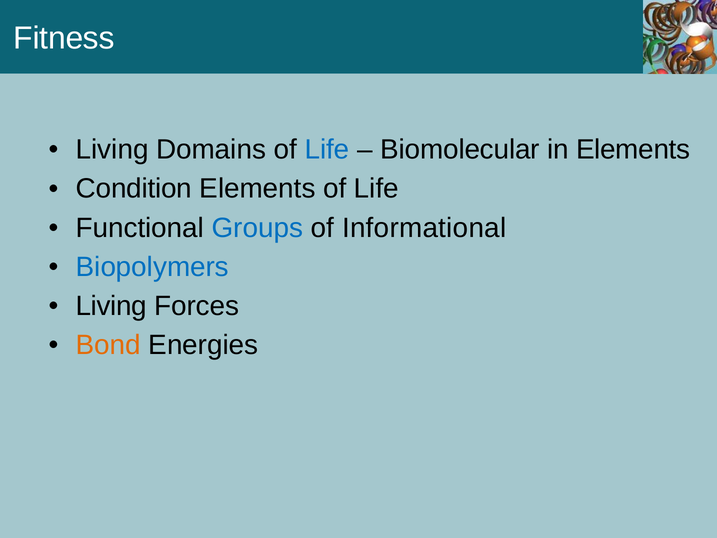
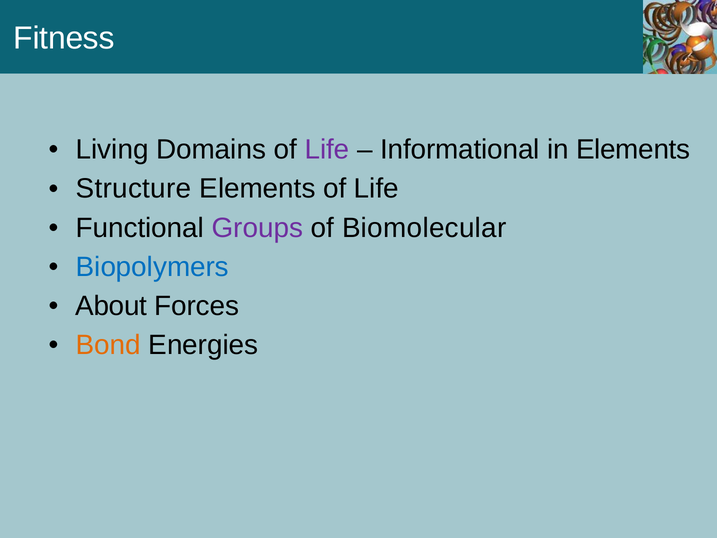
Life colour: blue -> purple (327, 150)
Biomolecular: Biomolecular -> Informational (460, 150)
Condition: Condition -> Structure (134, 189)
Groups colour: blue -> purple (257, 228)
Informational: Informational -> Biomolecular (424, 228)
Living: Living -> About (111, 306)
